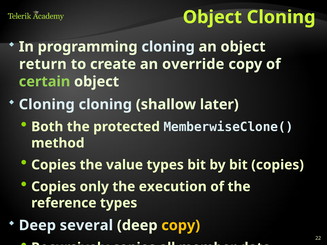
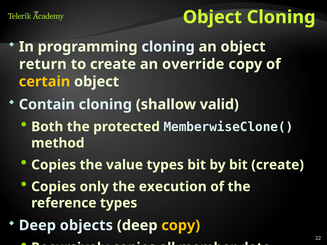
certain colour: light green -> yellow (45, 82)
Cloning: Cloning -> Contain (47, 105)
later: later -> valid (219, 105)
bit copies: copies -> create (278, 165)
several: several -> objects (86, 226)
